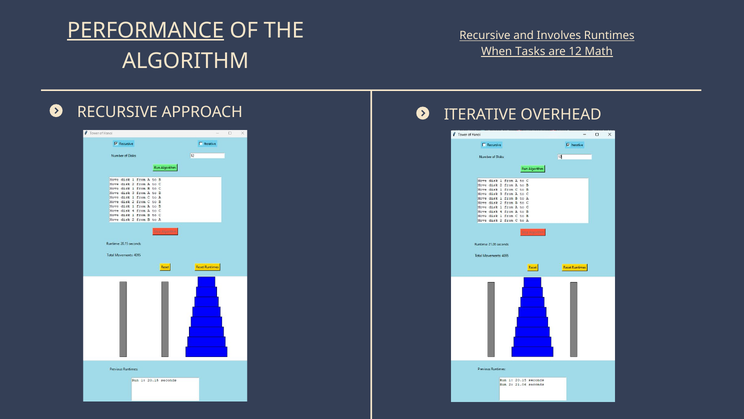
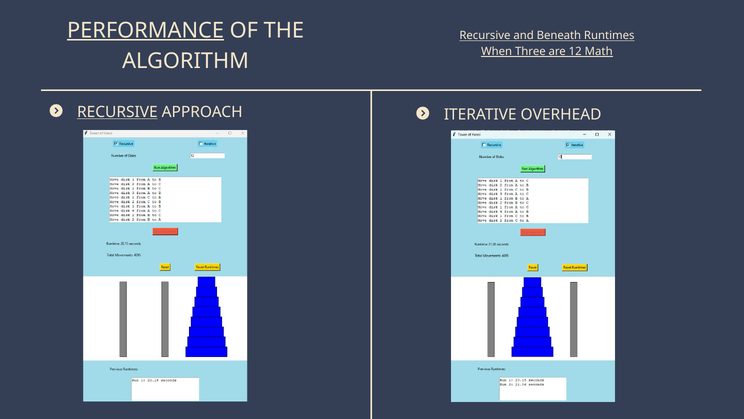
Involves: Involves -> Beneath (559, 35)
Tasks: Tasks -> Three (530, 51)
RECURSIVE underline: none -> present (117, 112)
